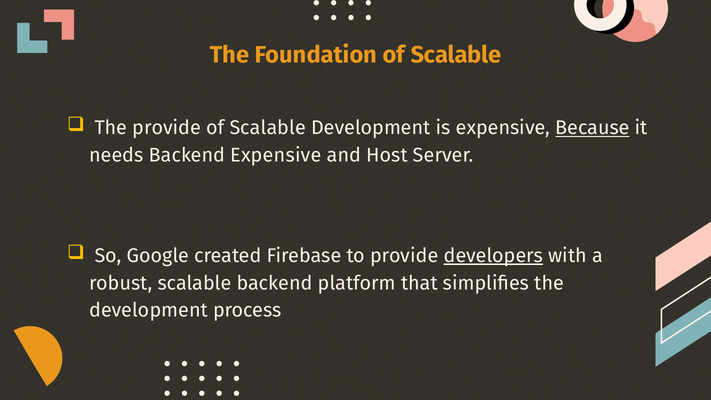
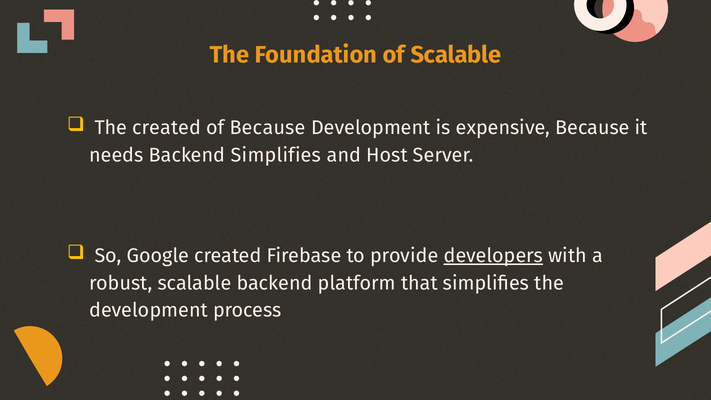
The provide: provide -> created (167, 128)
Scalable: Scalable -> Because (268, 128)
Because underline: present -> none (592, 128)
Backend Expensive: Expensive -> Simplifies (276, 155)
